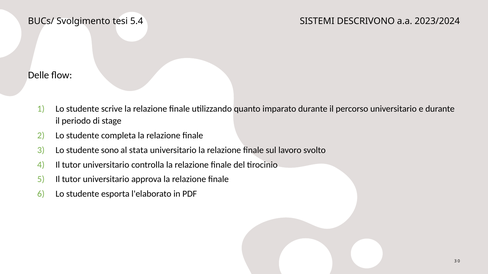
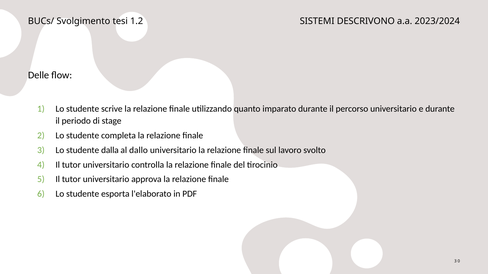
5.4: 5.4 -> 1.2 (137, 21)
sono: sono -> dalla (110, 150)
stata: stata -> dallo (139, 150)
